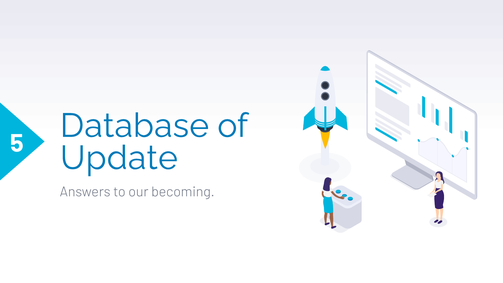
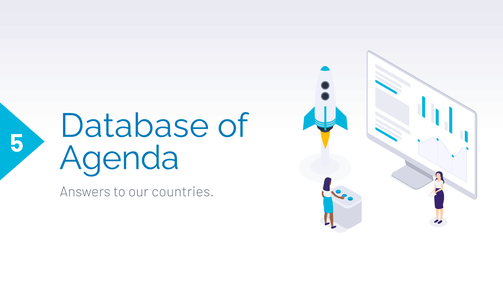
Update: Update -> Agenda (119, 158)
becoming: becoming -> countries (183, 192)
